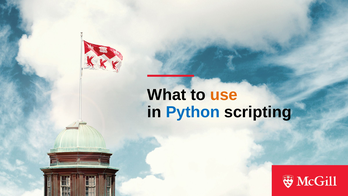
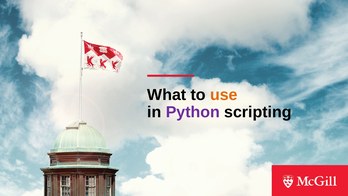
Python colour: blue -> purple (193, 112)
